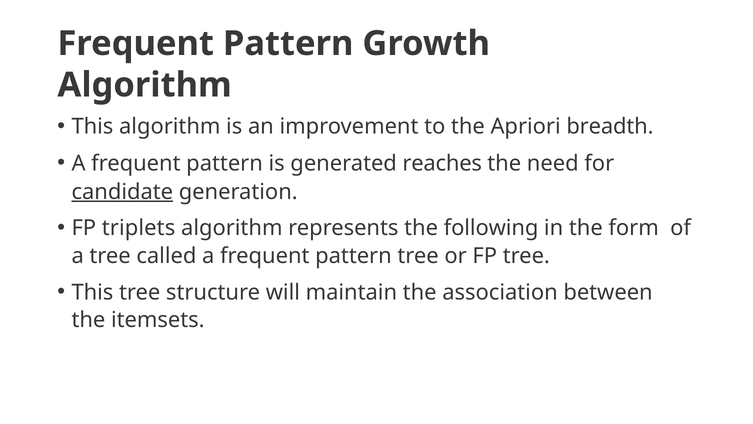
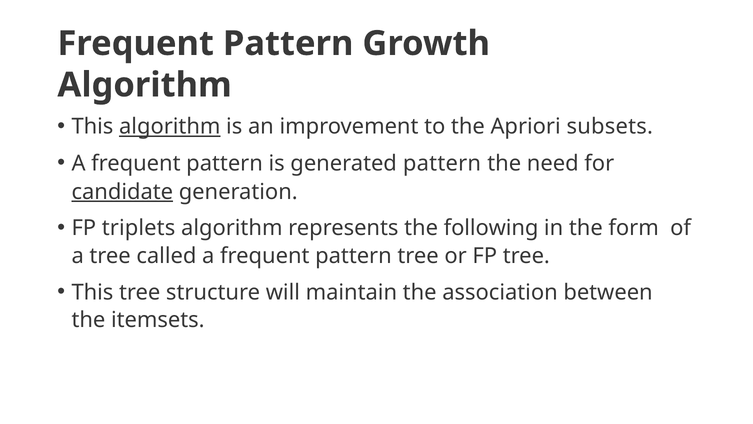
algorithm underline: none -> present (170, 127)
breadth: breadth -> subsets (610, 127)
generated reaches: reaches -> pattern (442, 163)
